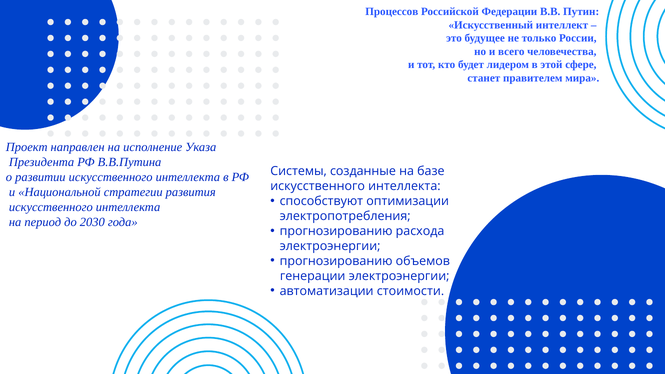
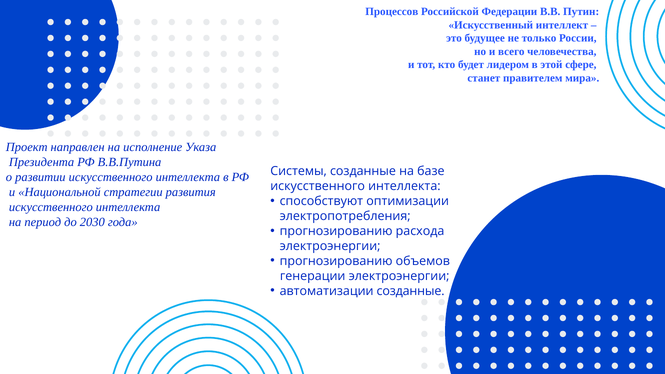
автоматизации стоимости: стоимости -> созданные (411, 291)
